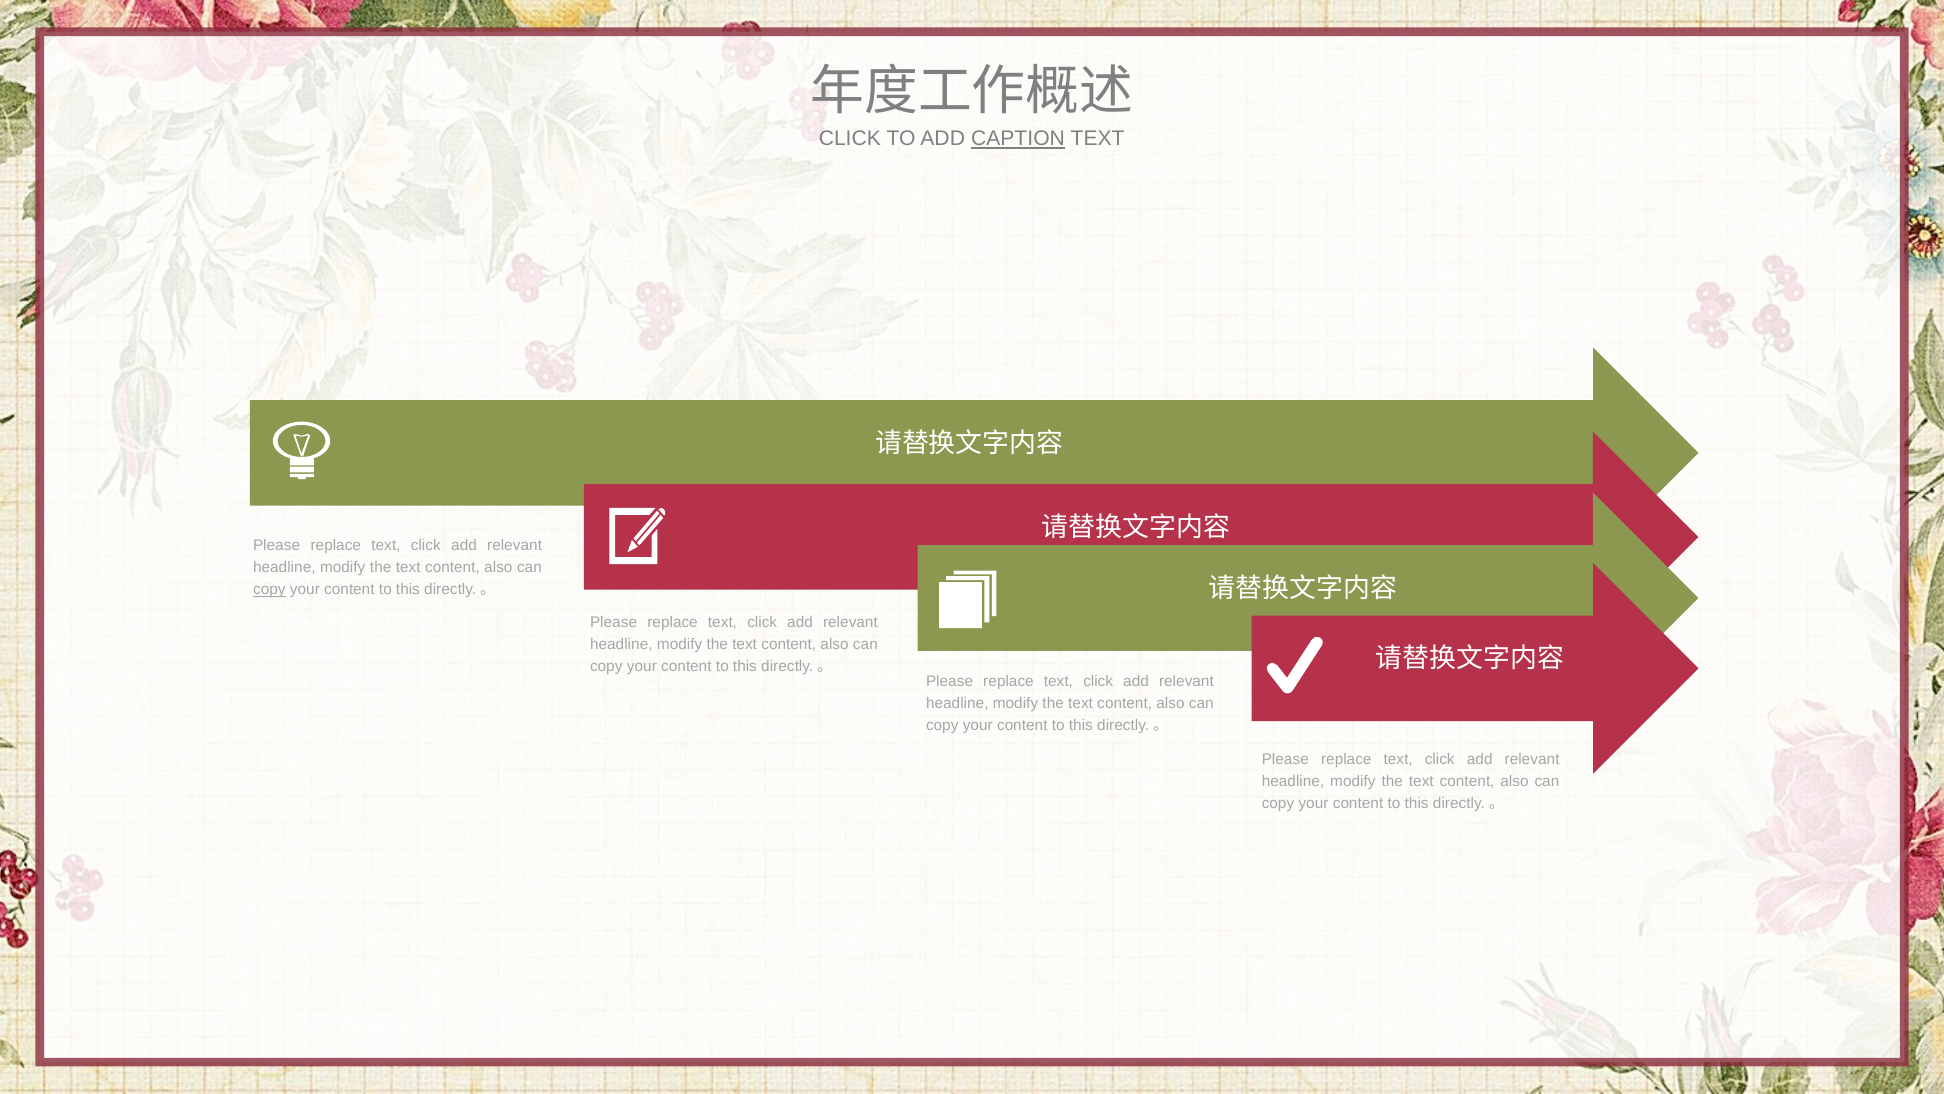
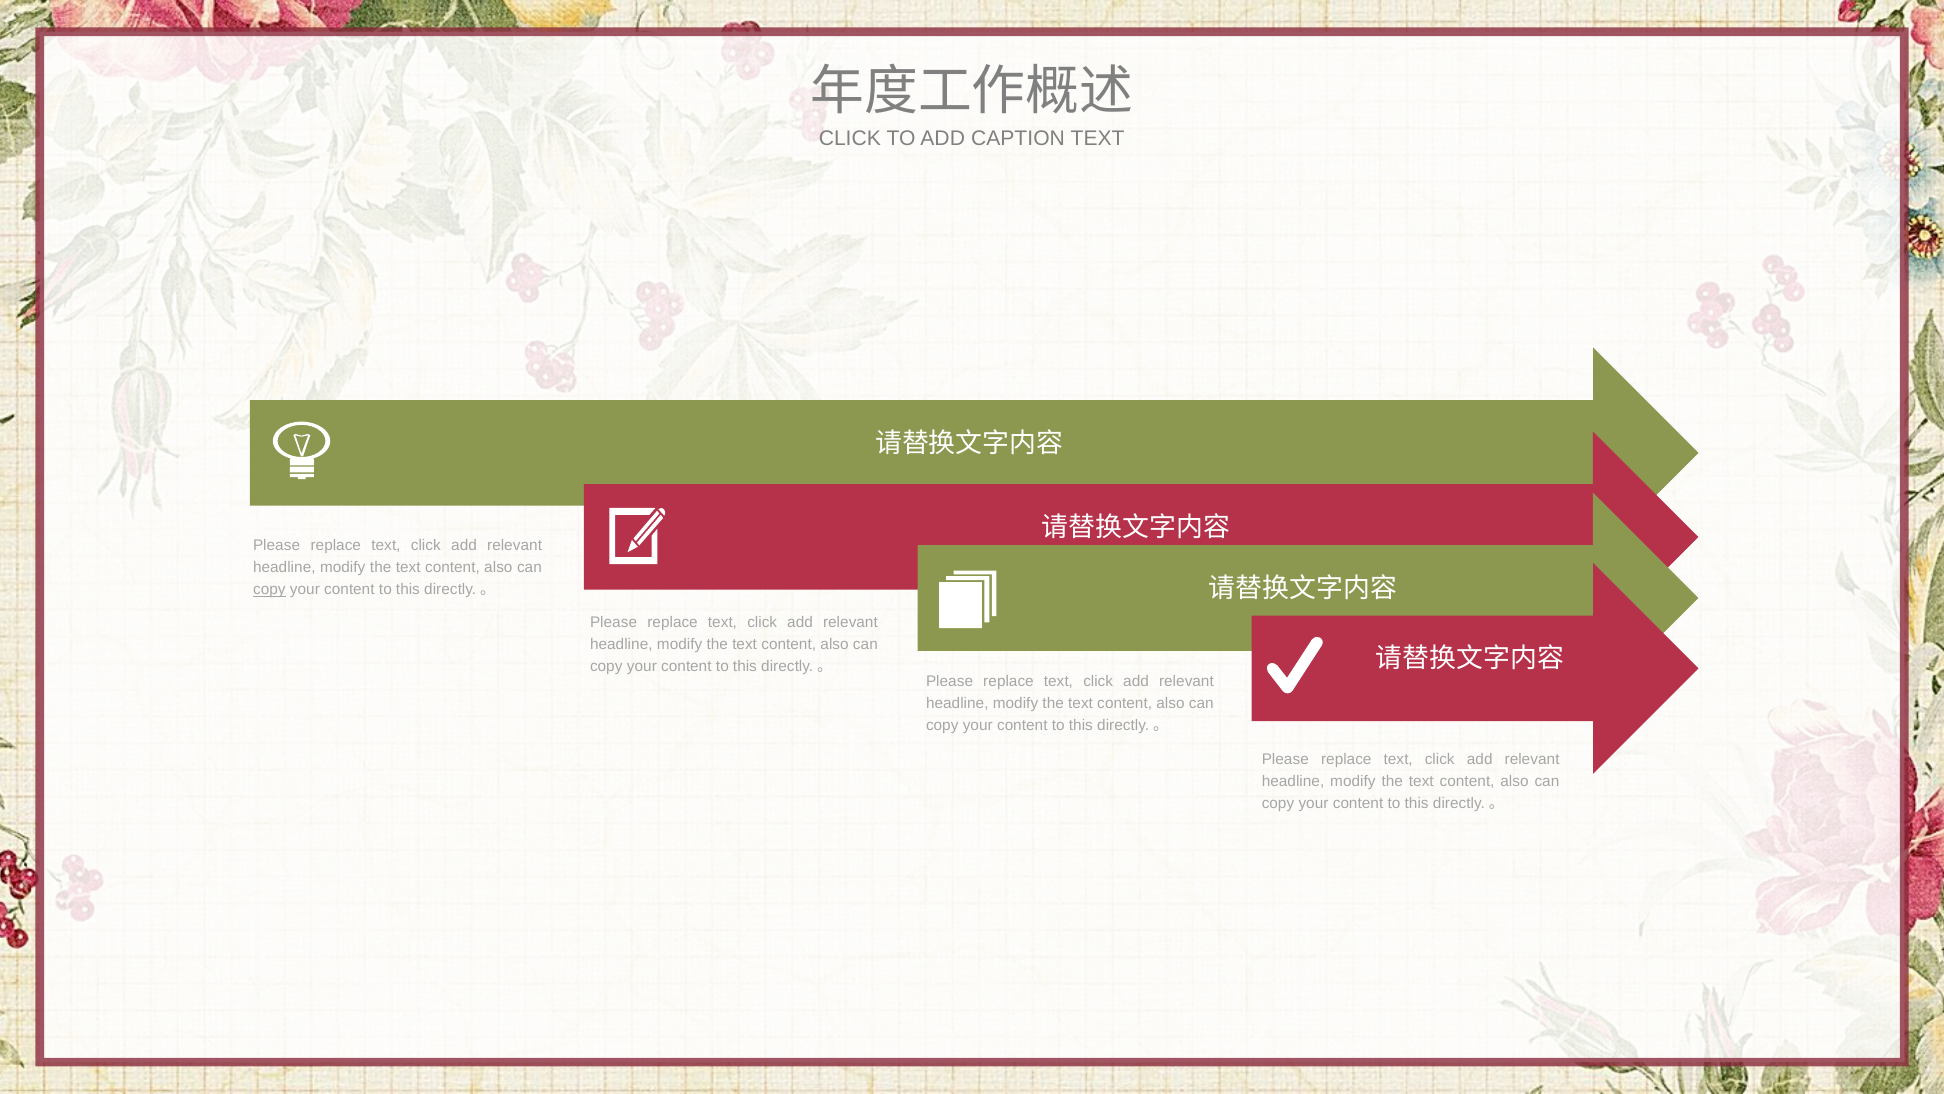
CAPTION underline: present -> none (1018, 139)
